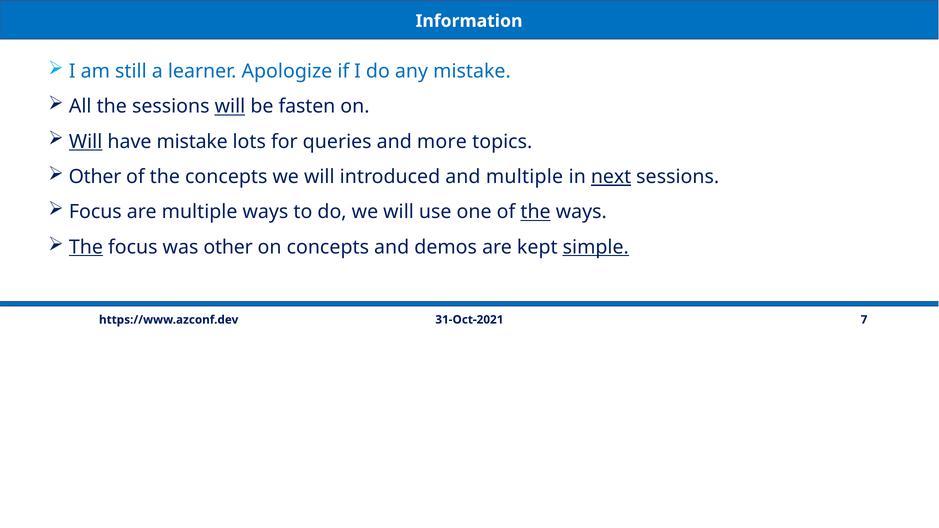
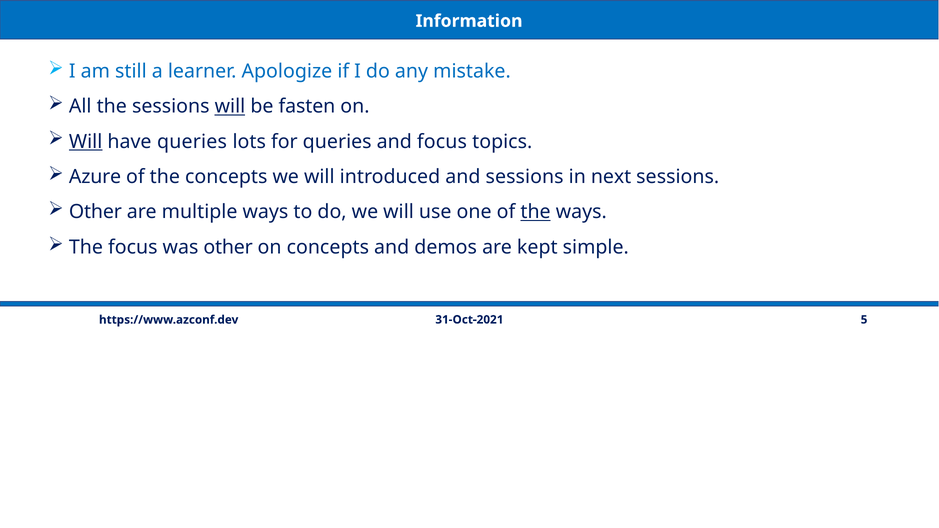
have mistake: mistake -> queries (192, 142)
and more: more -> focus (442, 142)
Other: Other -> Azure (95, 177)
and multiple: multiple -> sessions (525, 177)
next underline: present -> none (611, 177)
Focus: Focus -> Other (95, 212)
The underline: present -> none (86, 247)
simple underline: present -> none (596, 247)
7: 7 -> 5 (864, 320)
